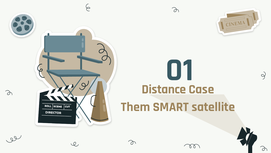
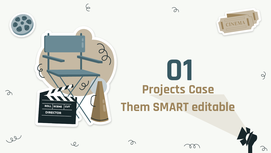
Distance: Distance -> Projects (164, 89)
satellite: satellite -> editable (213, 106)
